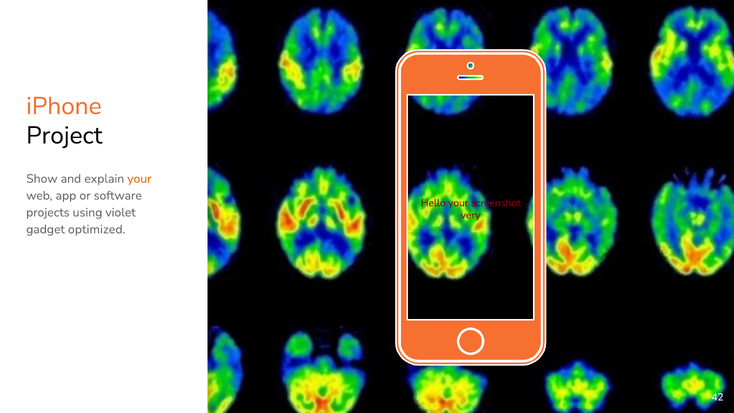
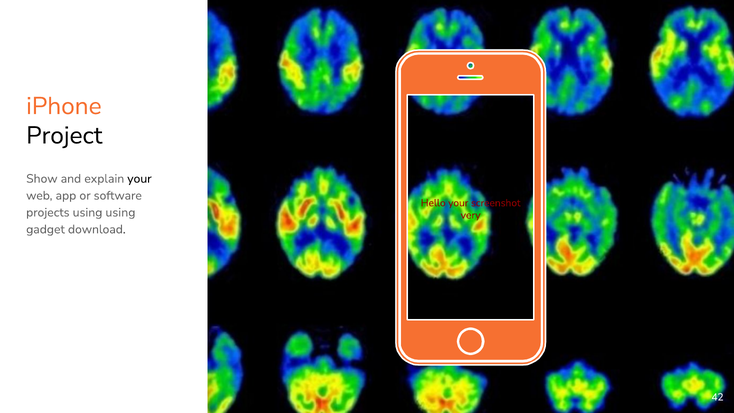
your colour: orange -> black (139, 179)
using violet: violet -> using (120, 212)
optimized: optimized -> download (97, 229)
